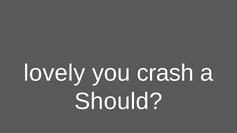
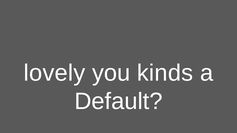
crash: crash -> kinds (165, 73)
Should: Should -> Default (118, 101)
